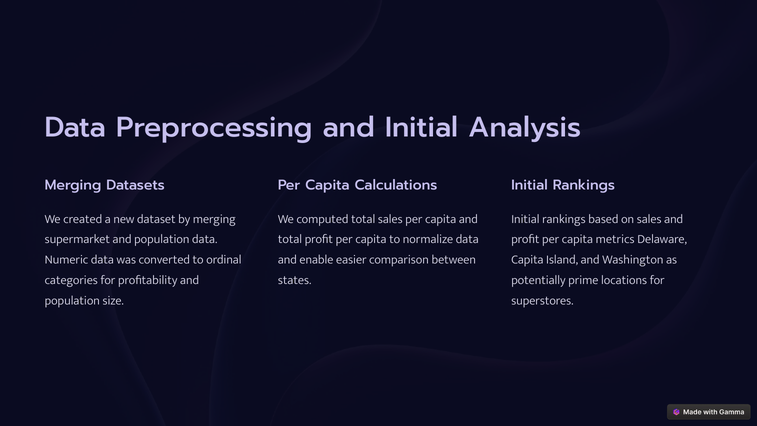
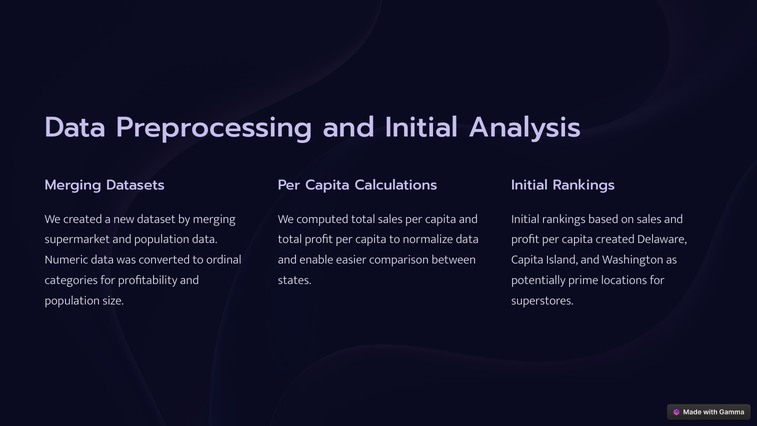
capita metrics: metrics -> created (615, 239)
